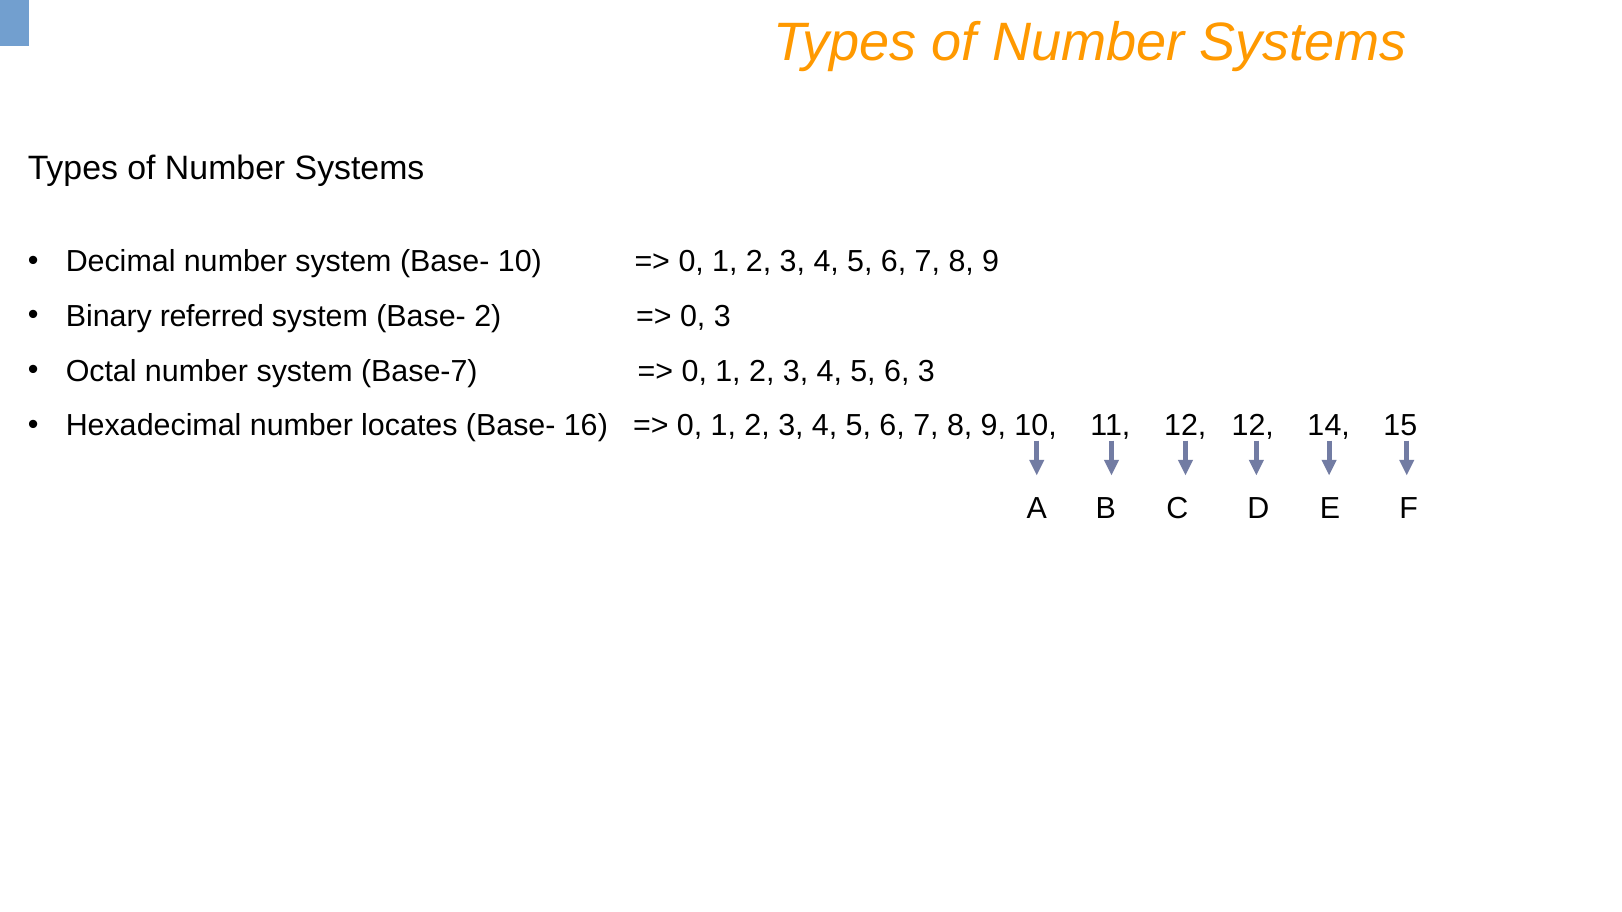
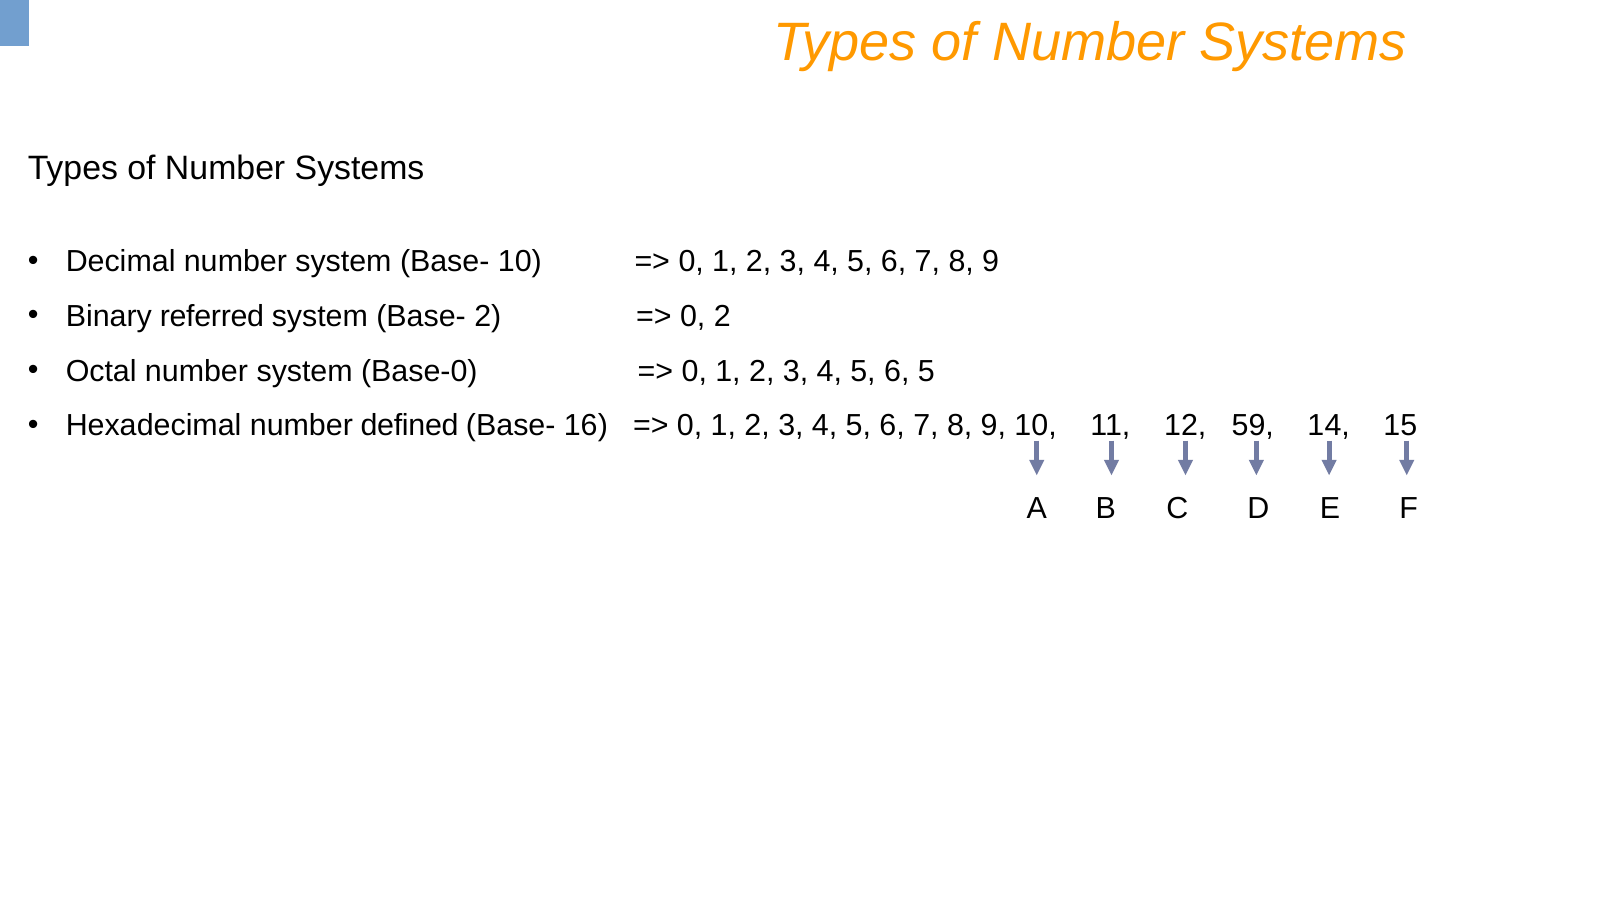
0 3: 3 -> 2 (722, 316)
Base-7: Base-7 -> Base-0 (419, 371)
6 3: 3 -> 5 (926, 371)
locates: locates -> defined (410, 426)
12 12: 12 -> 59 (1253, 426)
